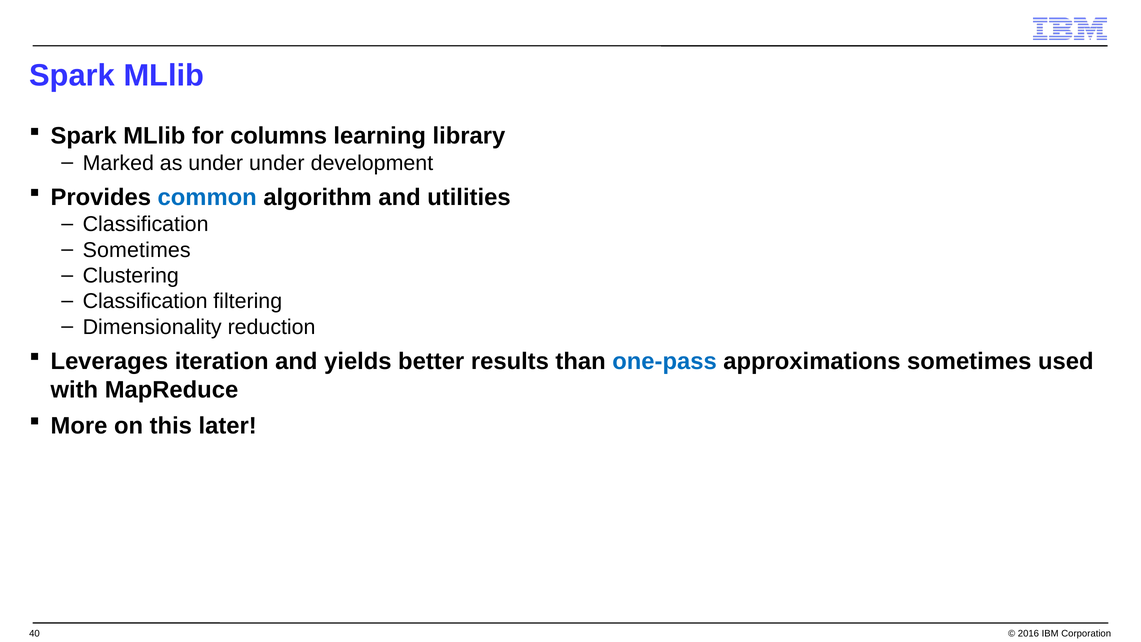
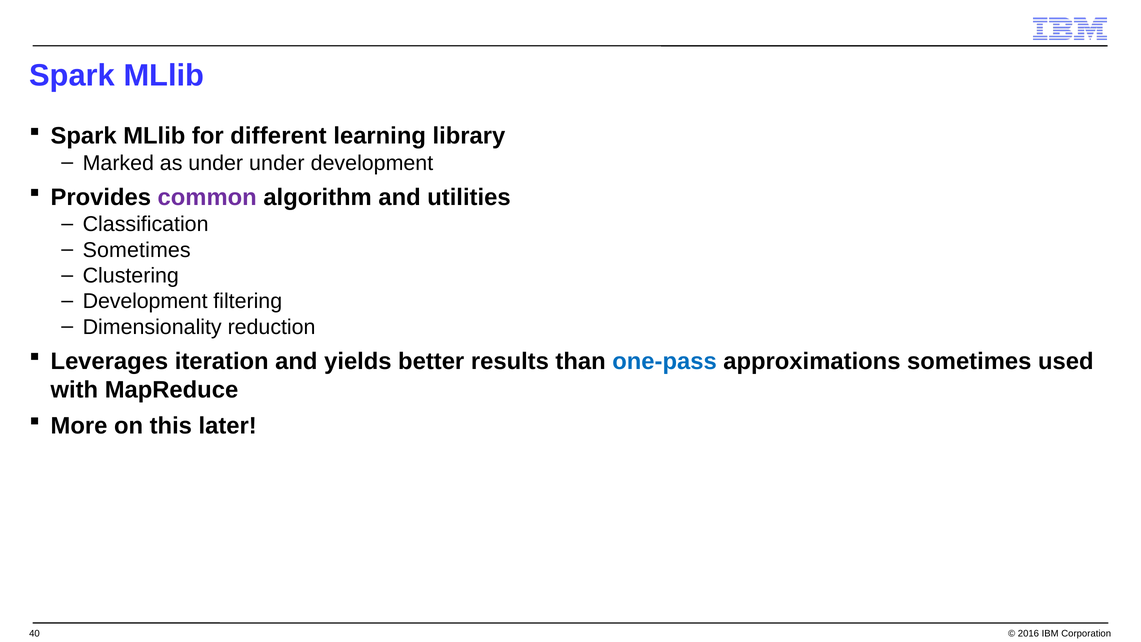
columns: columns -> different (278, 136)
common colour: blue -> purple (207, 197)
Classification: Classification -> Development (145, 301)
